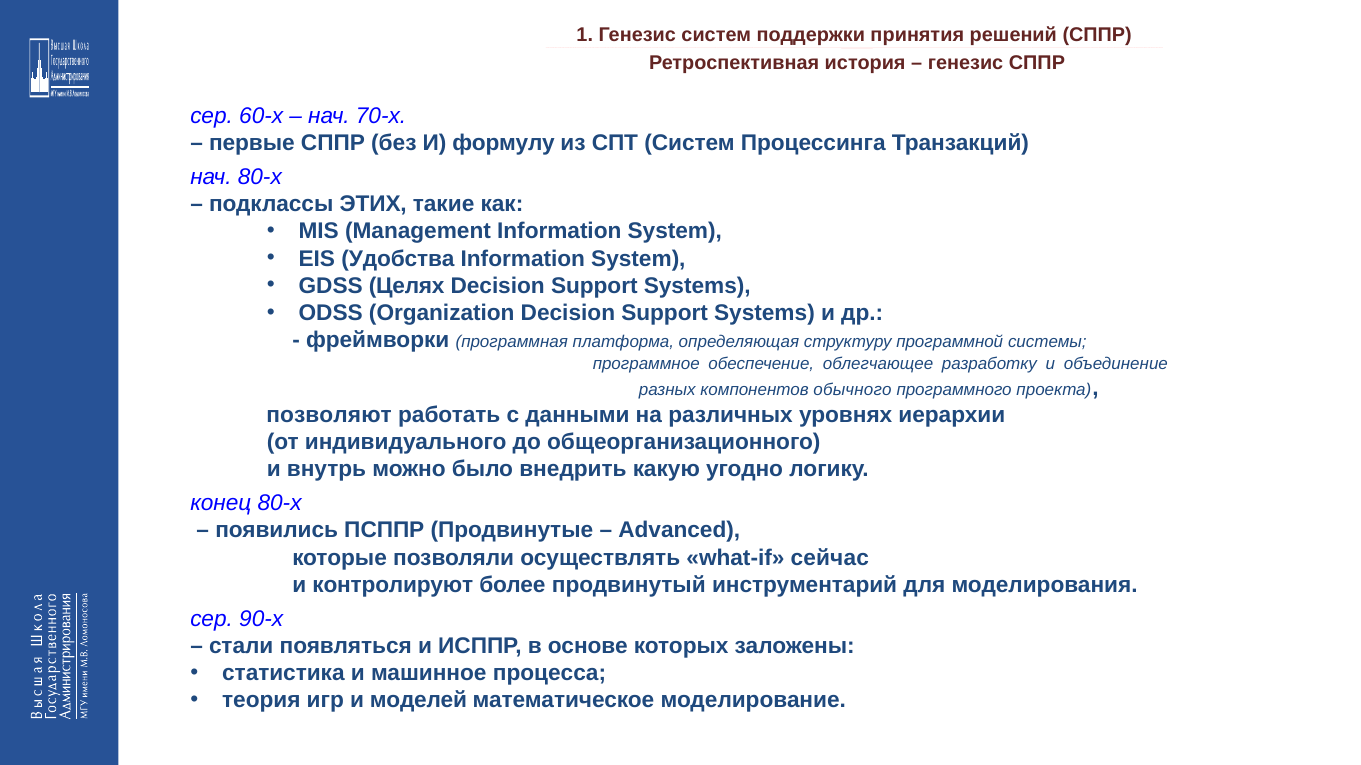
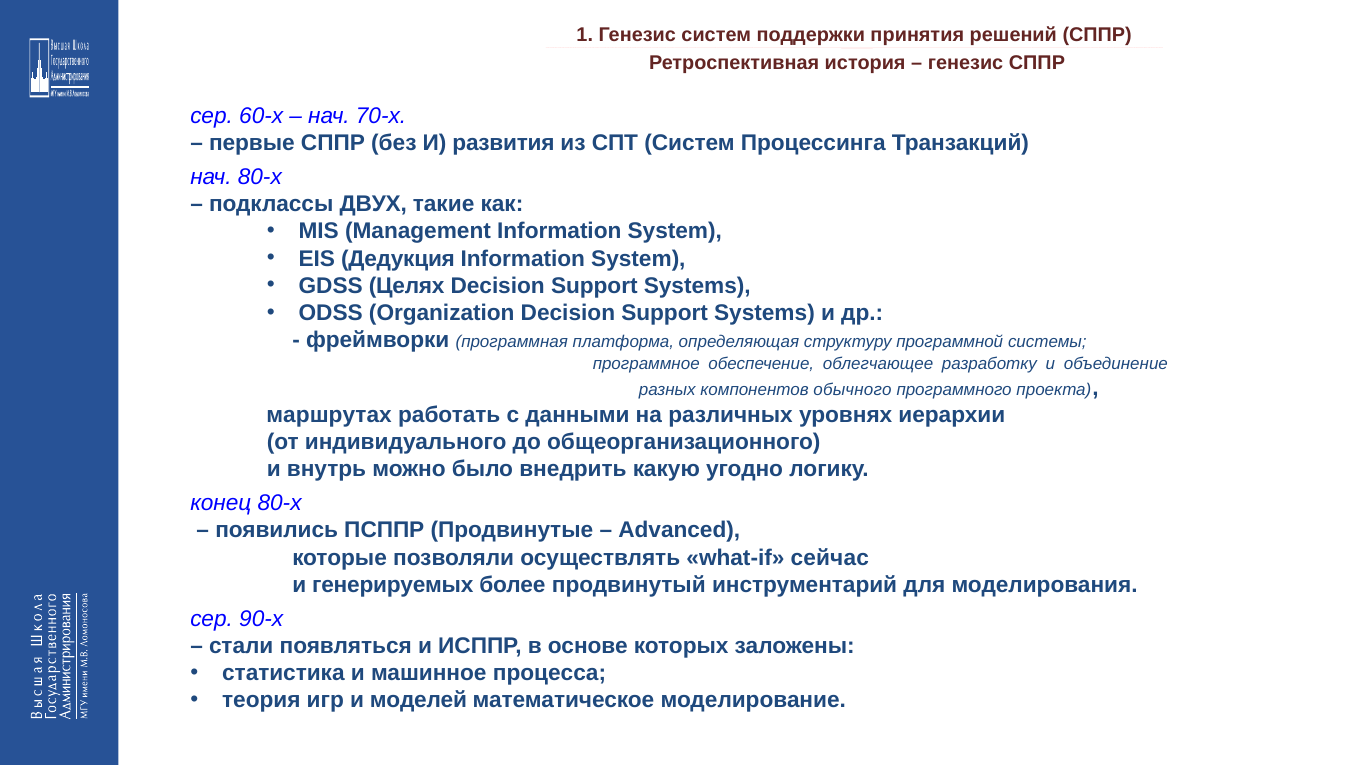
формулу: формулу -> развития (504, 143)
ЭТИХ: ЭТИХ -> ДВУХ (373, 204)
Удобства: Удобства -> Дедукция (398, 259)
позволяют: позволяют -> маршрутах (329, 415)
контролируют: контролируют -> генерируемых (393, 585)
